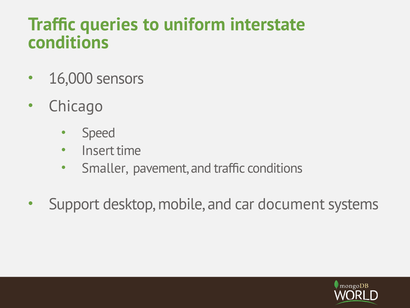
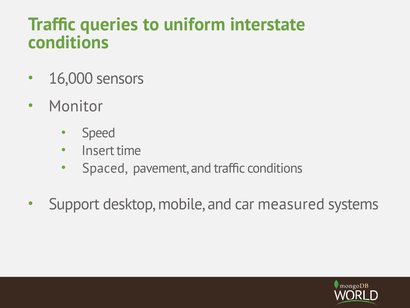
Chicago: Chicago -> Monitor (76, 106)
Smaller: Smaller -> Spaced (105, 168)
document: document -> measured (291, 204)
